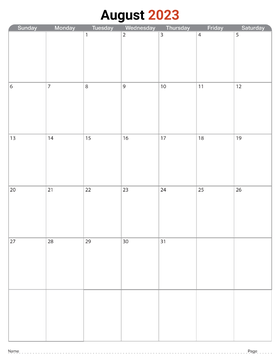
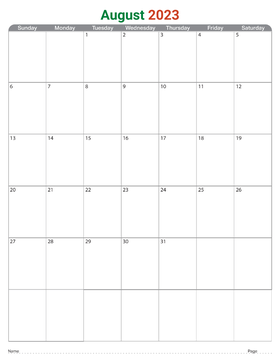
August colour: black -> green (123, 15)
